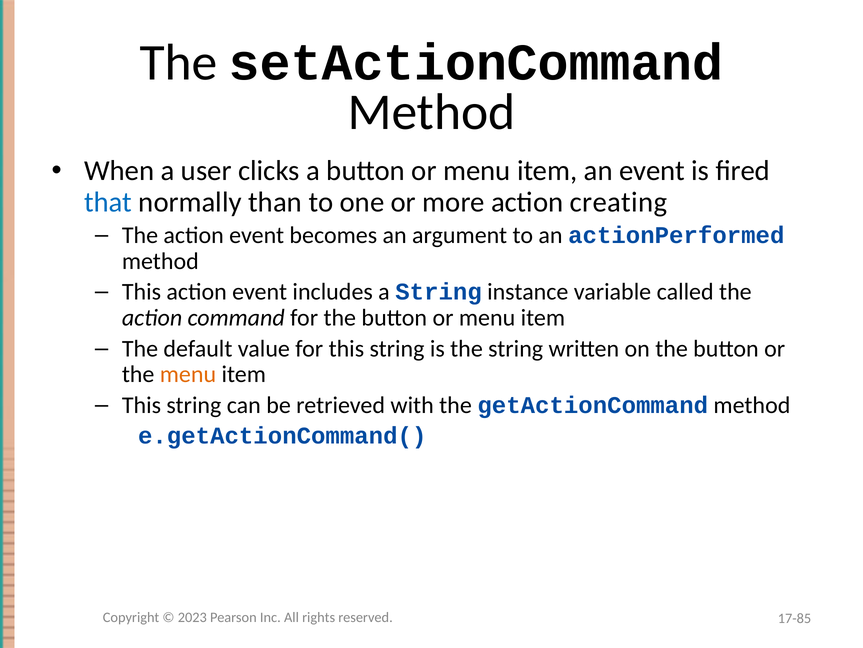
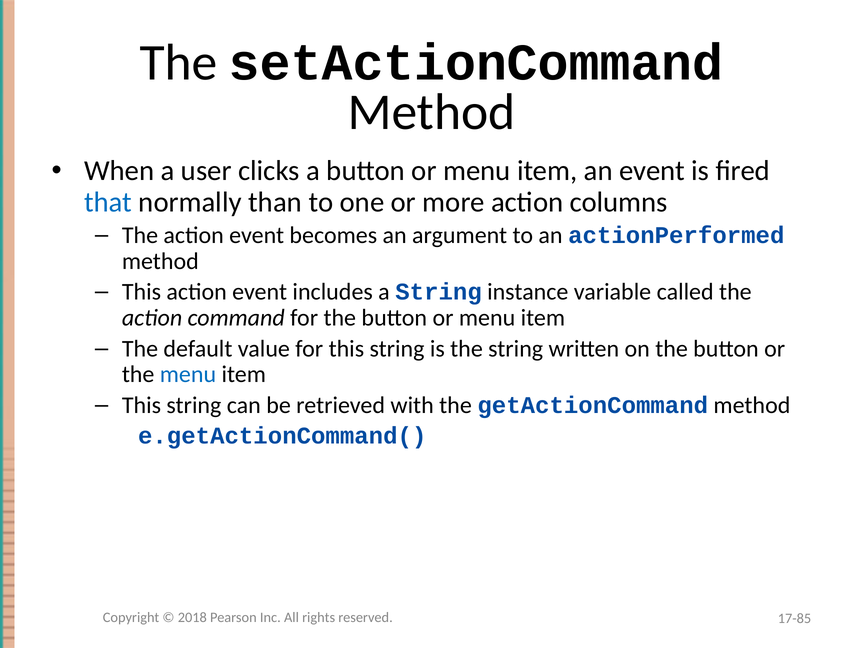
creating: creating -> columns (619, 202)
menu colour: orange -> blue (188, 374)
2023: 2023 -> 2018 (192, 617)
